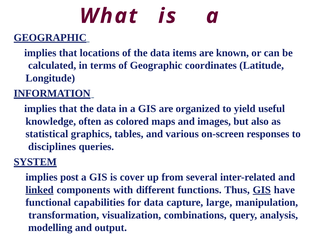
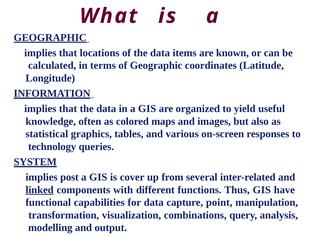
disciplines: disciplines -> technology (52, 147)
GIS underline: present -> none (262, 190)
large: large -> point (219, 202)
